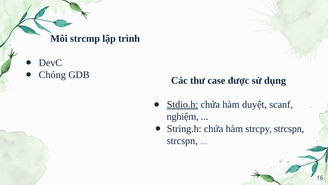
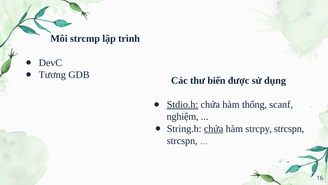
Chóng: Chóng -> Tương (52, 75)
case: case -> biến (216, 80)
duyệt: duyệt -> thống (255, 104)
chứa underline: none -> present (214, 128)
